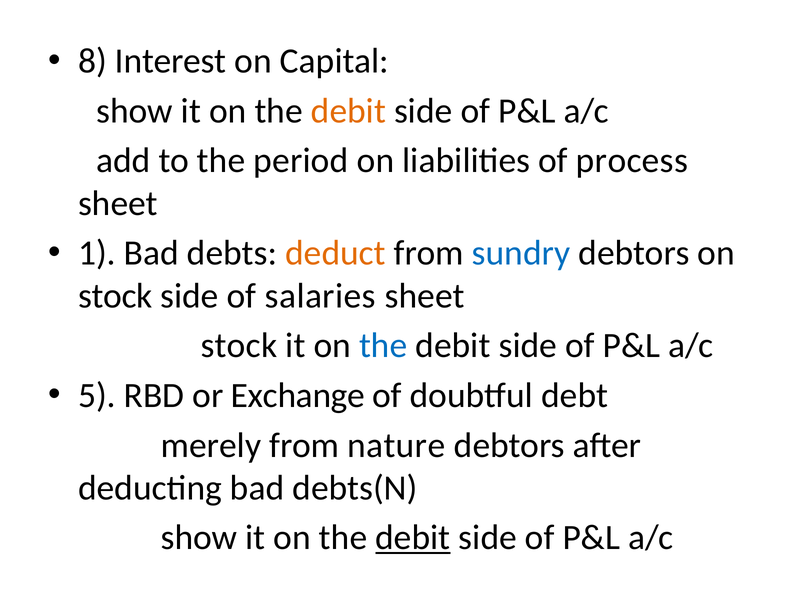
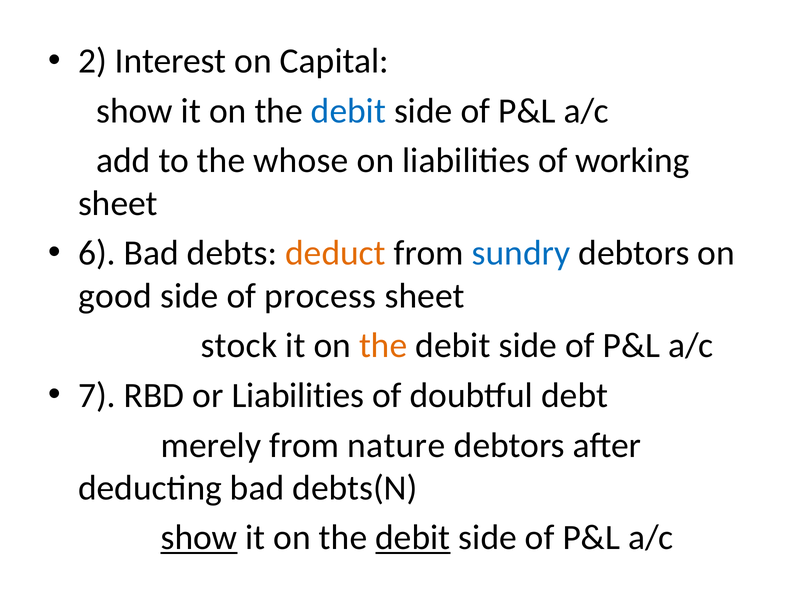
8: 8 -> 2 (92, 61)
debit colour: orange -> blue (348, 111)
period: period -> whose (301, 161)
process: process -> working (632, 161)
1: 1 -> 6 (97, 253)
stock: stock -> good (115, 296)
salaries: salaries -> process (320, 296)
the colour: blue -> orange (383, 346)
5: 5 -> 7 (97, 395)
or Exchange: Exchange -> Liabilities (298, 395)
show underline: none -> present (199, 538)
